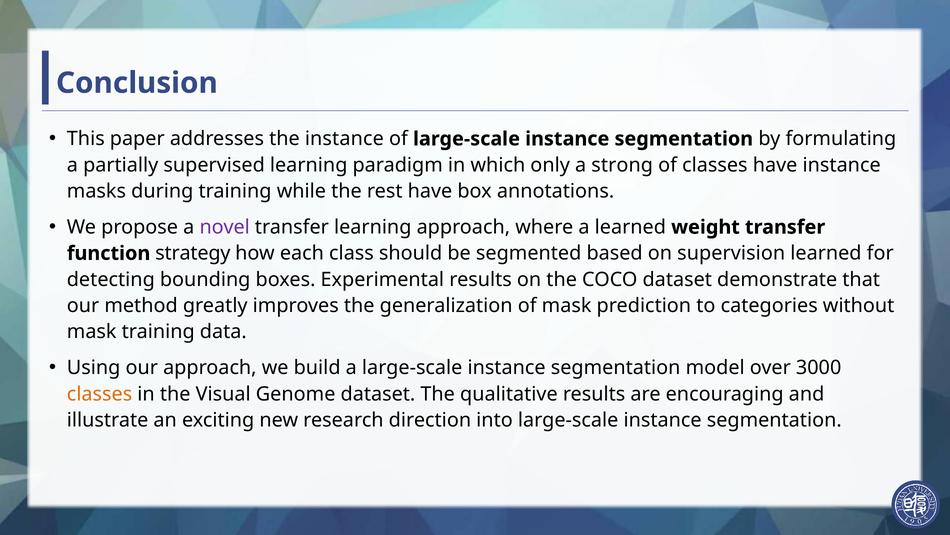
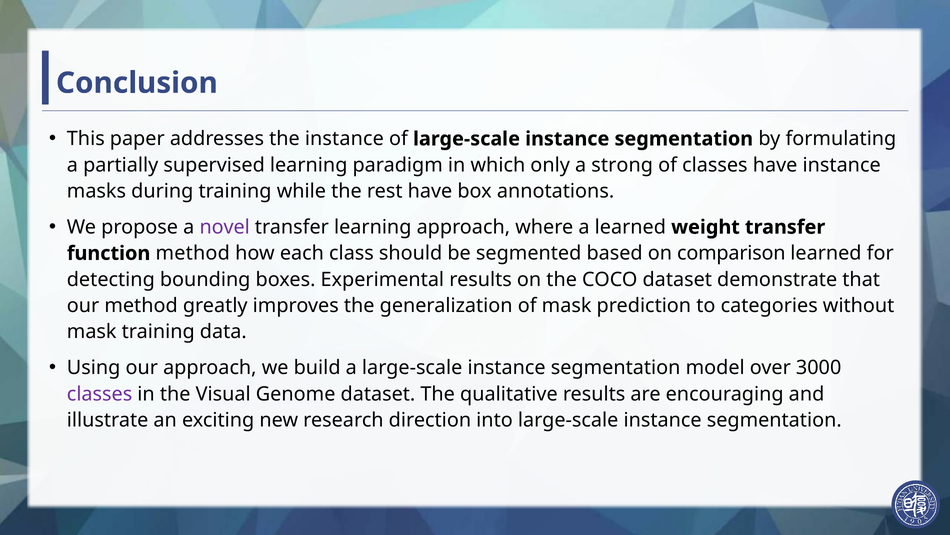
function strategy: strategy -> method (193, 253)
supervision: supervision -> comparison (731, 253)
classes colour: orange -> purple (100, 394)
